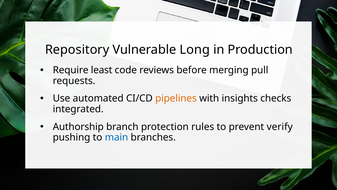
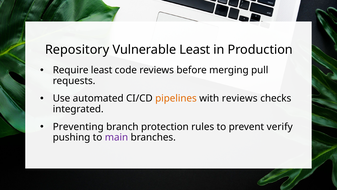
Vulnerable Long: Long -> Least (195, 50)
with insights: insights -> reviews (240, 98)
Authorship: Authorship -> Preventing (78, 127)
main colour: blue -> purple (116, 137)
